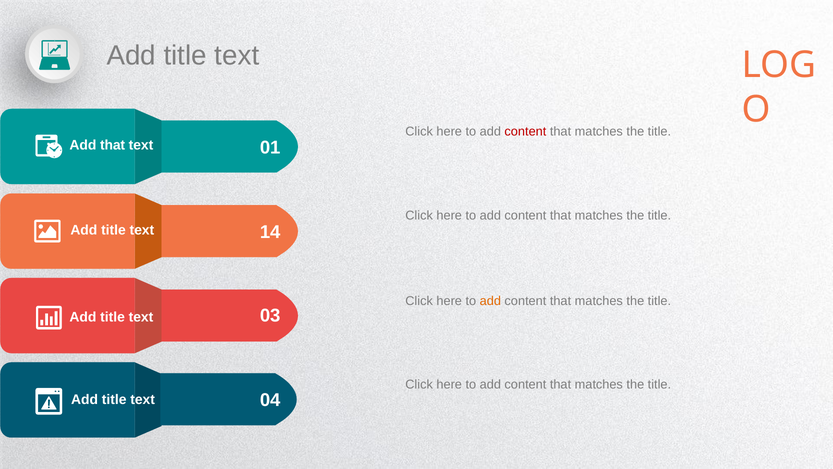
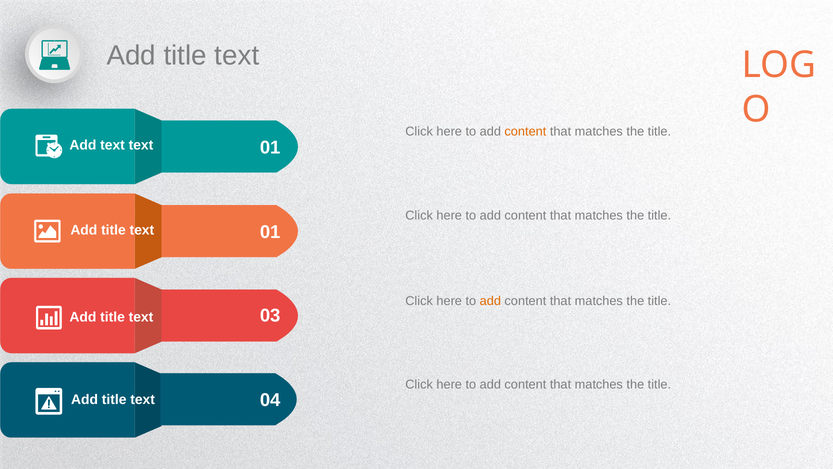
content colour: red -> orange (525, 132)
Add that: that -> text (113, 145)
title text 14: 14 -> 01 (270, 232)
